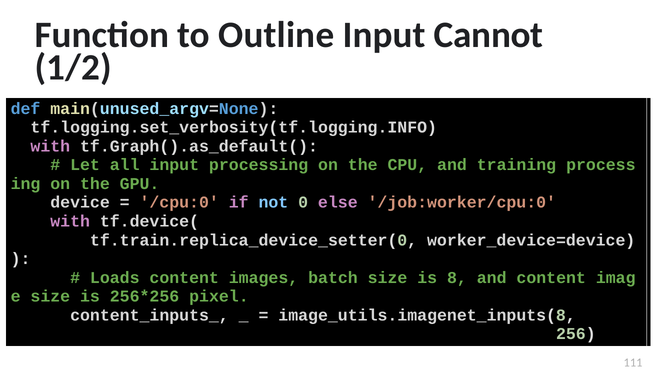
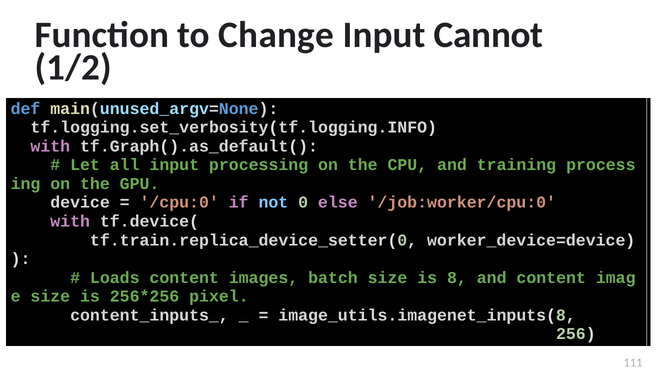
Outline: Outline -> Change (276, 35)
